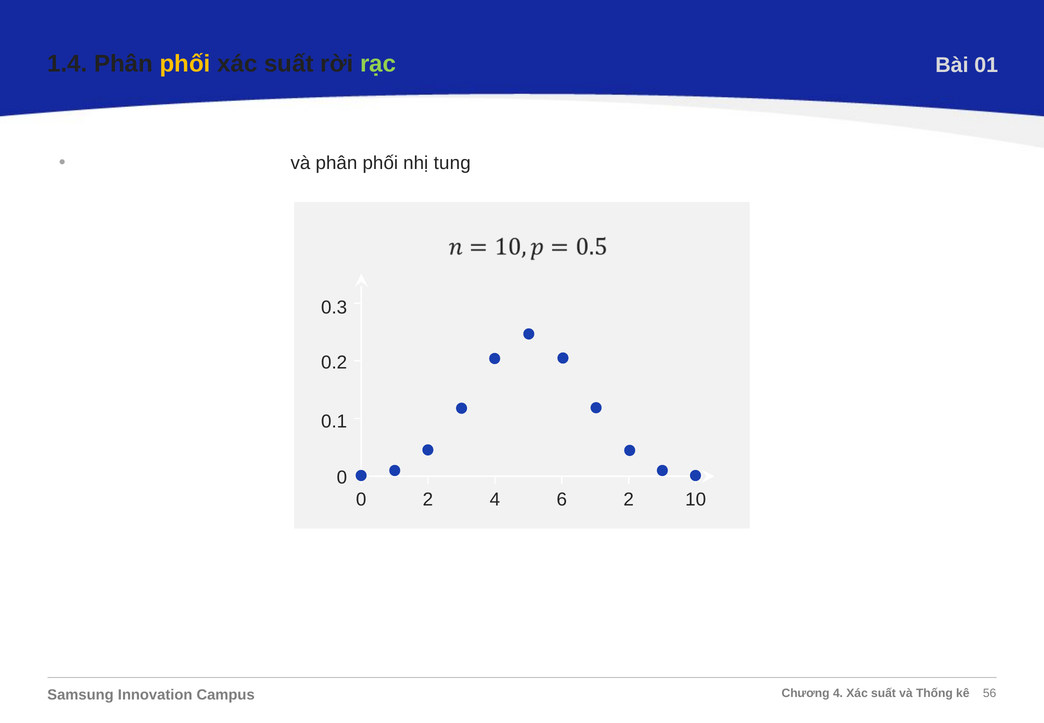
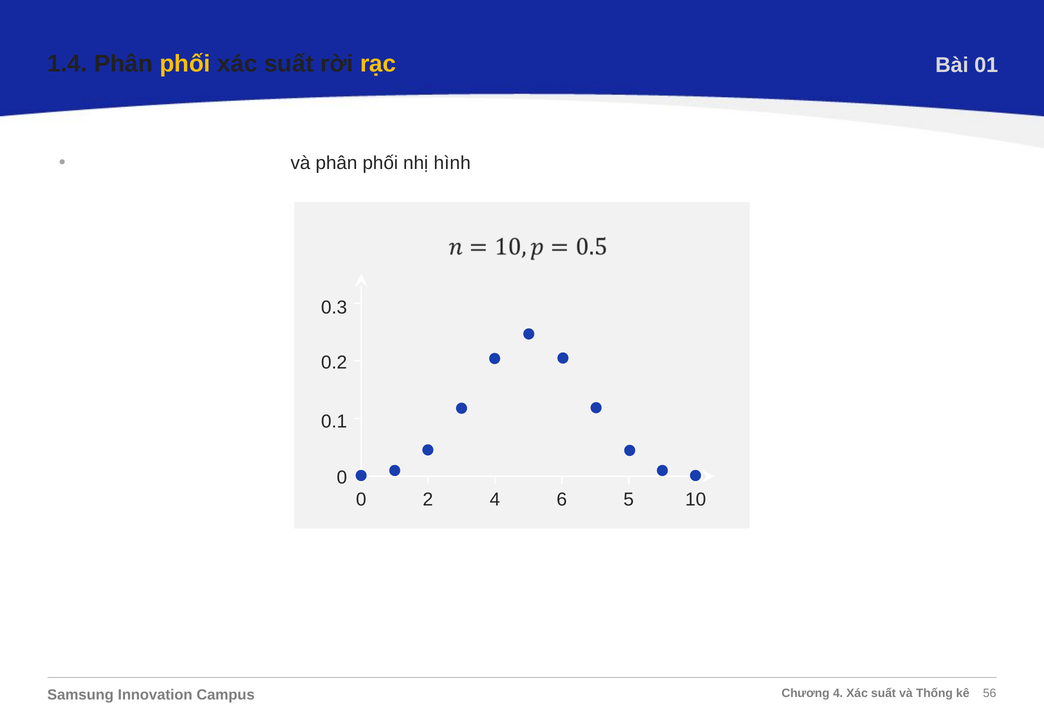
rạc colour: light green -> yellow (378, 64)
tung: tung -> hình (452, 163)
6 2: 2 -> 5 (629, 500)
